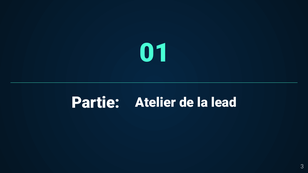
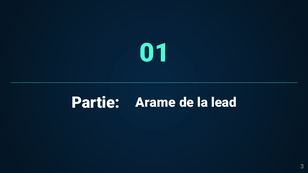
Atelier: Atelier -> Arame (156, 103)
